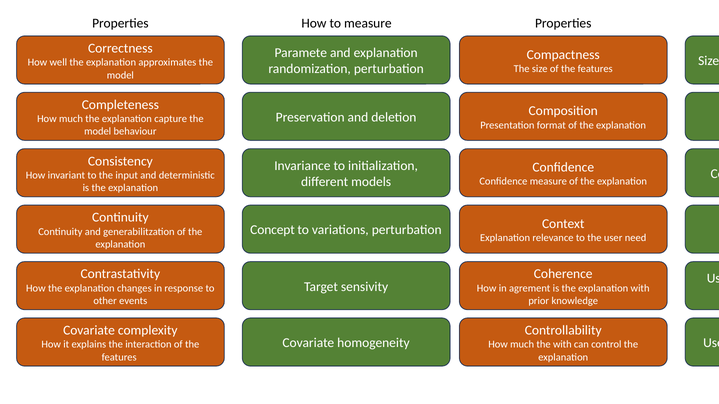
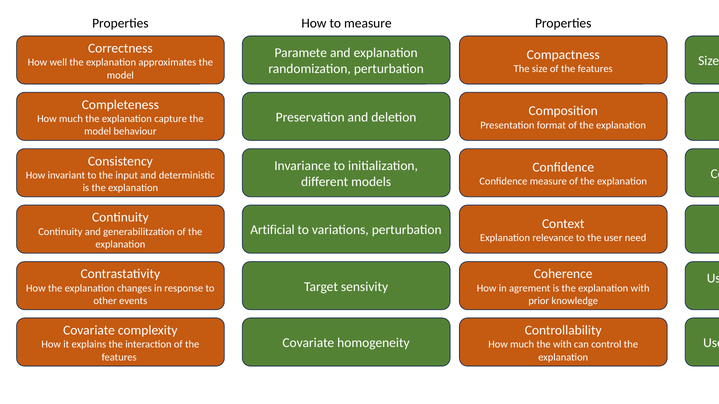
Concept: Concept -> Artificial (273, 230)
